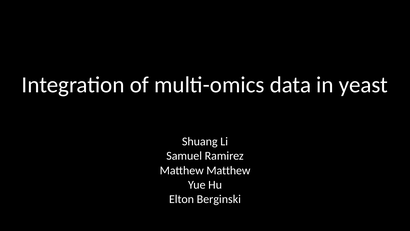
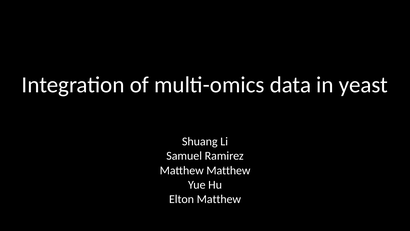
Elton Berginski: Berginski -> Matthew (219, 199)
